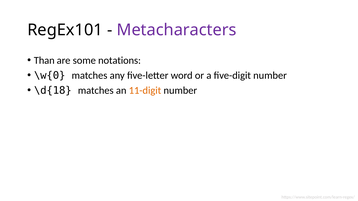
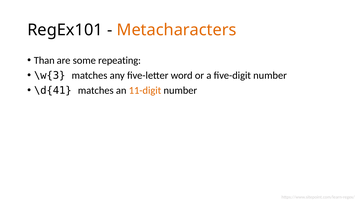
Metacharacters colour: purple -> orange (177, 30)
notations: notations -> repeating (120, 61)
\w{0: \w{0 -> \w{3 (50, 75)
\d{18: \d{18 -> \d{41 (53, 90)
